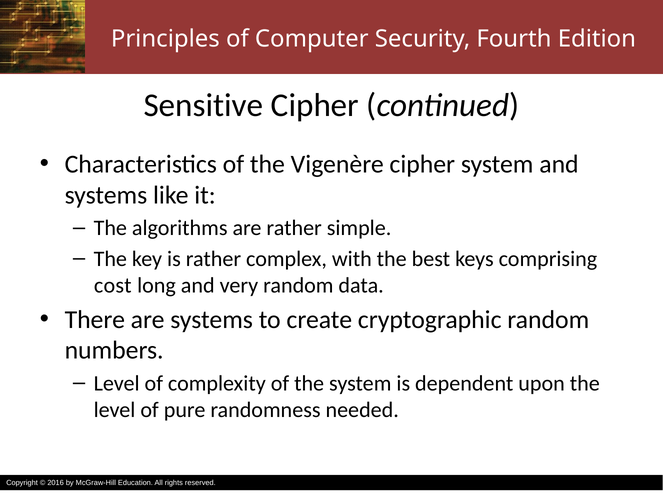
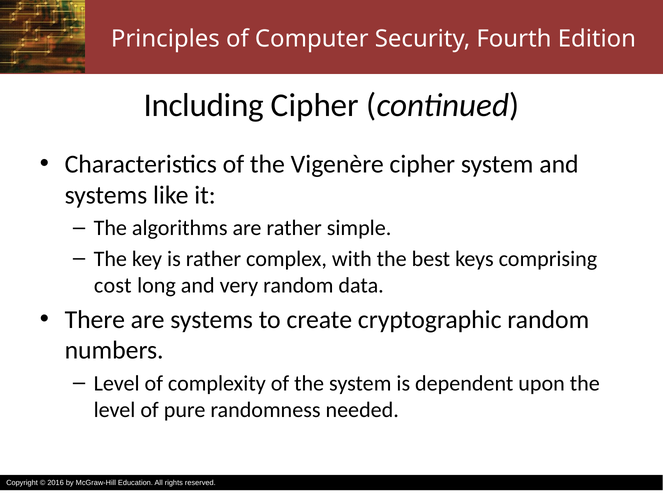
Sensitive: Sensitive -> Including (204, 106)
